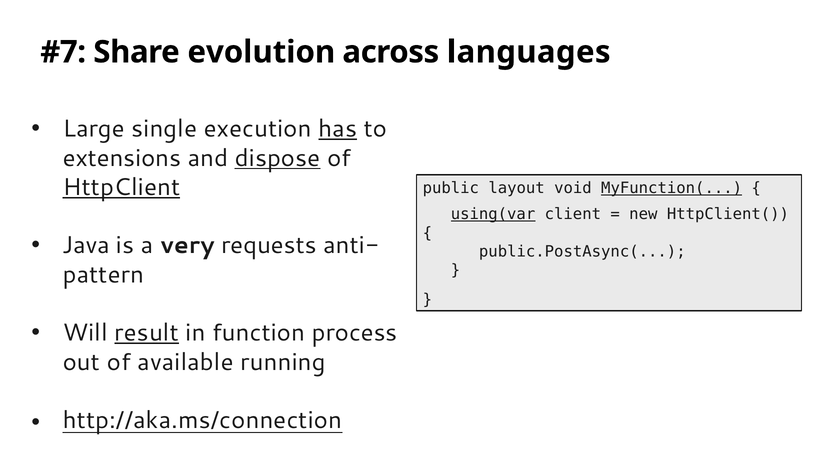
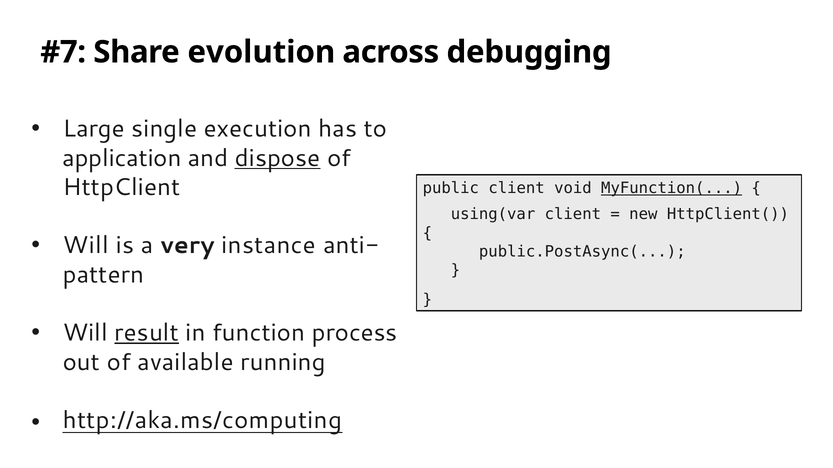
languages: languages -> debugging (529, 52)
has underline: present -> none (338, 129)
extensions: extensions -> application (122, 158)
HttpClient underline: present -> none (121, 187)
public layout: layout -> client (517, 188)
using(var underline: present -> none (493, 214)
Java: Java -> Will (86, 246)
requests: requests -> instance (269, 246)
http://aka.ms/connection: http://aka.ms/connection -> http://aka.ms/computing (202, 421)
